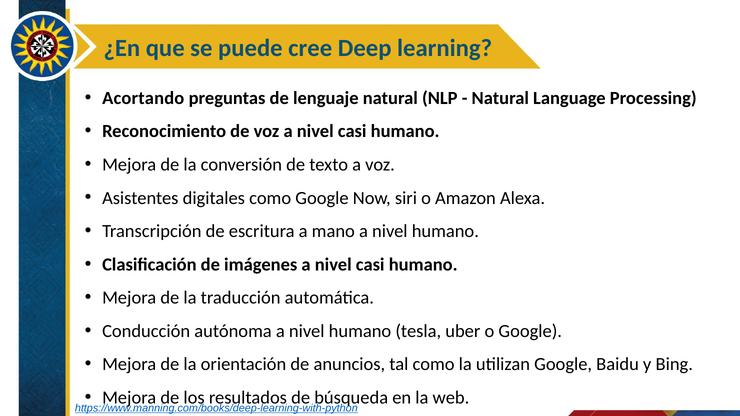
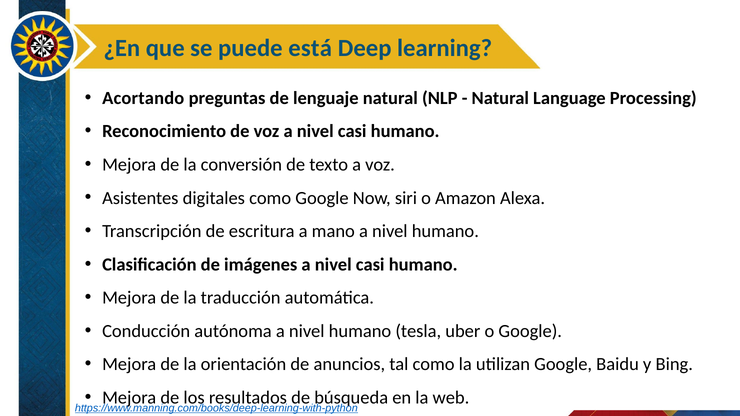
cree: cree -> está (310, 48)
